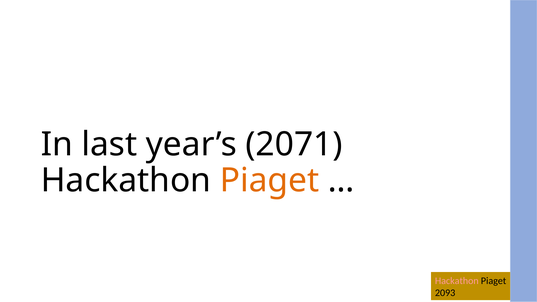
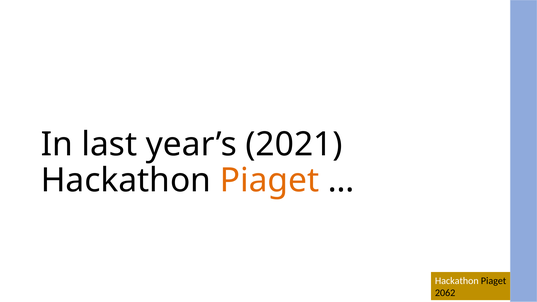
2071: 2071 -> 2021 (294, 144)
Hackathon colour: pink -> white (457, 281)
2093: 2093 -> 2062 (445, 293)
